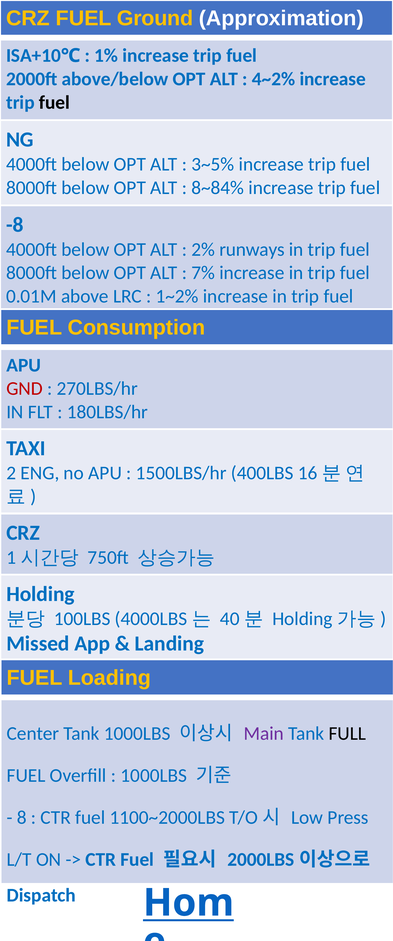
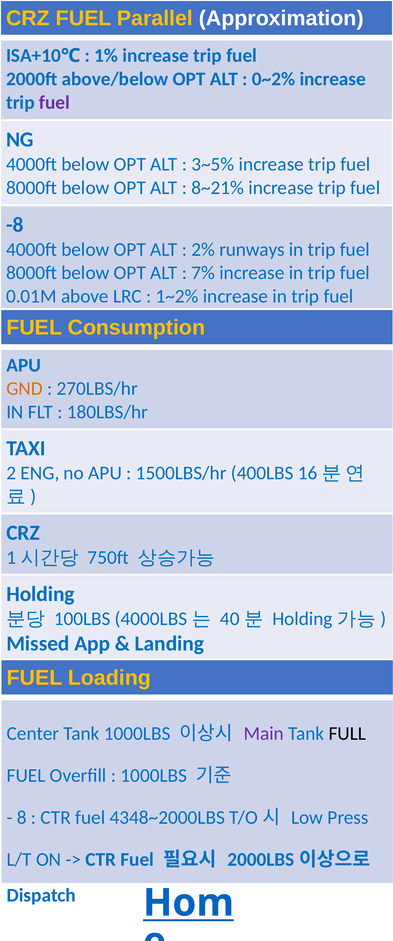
Ground: Ground -> Parallel (155, 18)
4~2%: 4~2% -> 0~2% (274, 79)
fuel colour: black -> purple (54, 102)
8~84%: 8~84% -> 8~21% (218, 188)
GND colour: red -> orange (25, 388)
1100~2000LBS: 1100~2000LBS -> 4348~2000LBS (167, 817)
